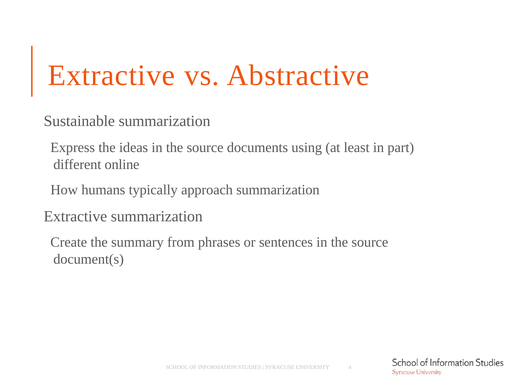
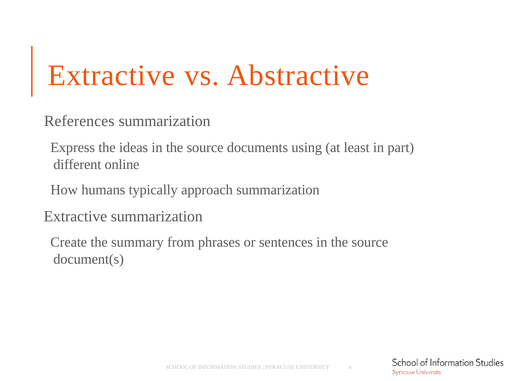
Sustainable: Sustainable -> References (79, 121)
